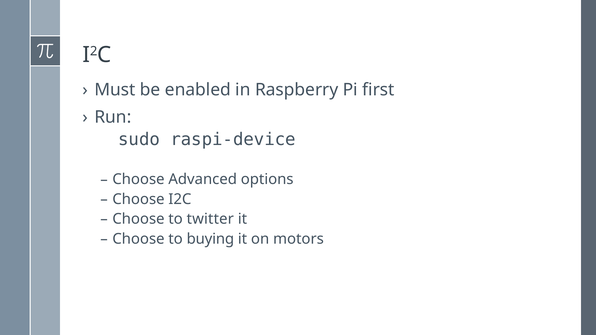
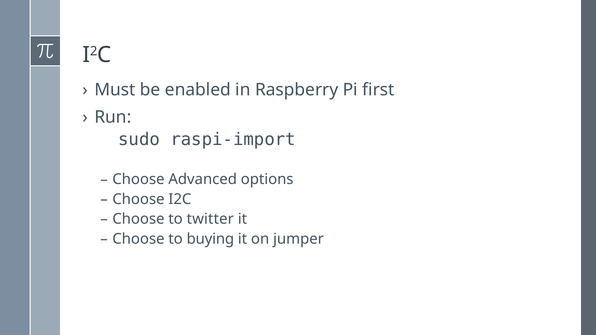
raspi-device: raspi-device -> raspi-import (233, 140)
motors: motors -> jumper (298, 239)
